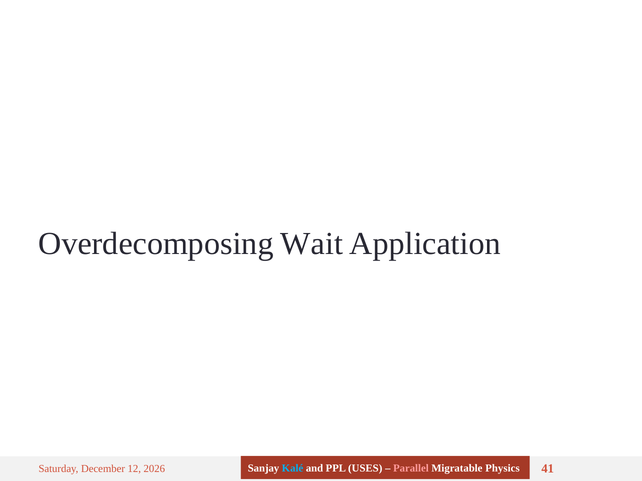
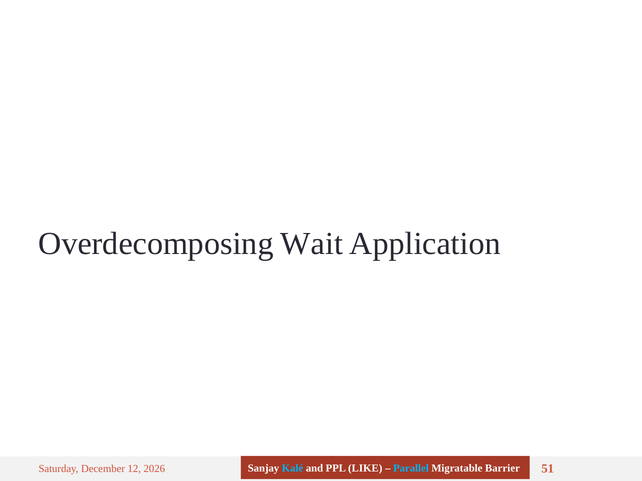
USES: USES -> LIKE (365, 469)
Parallel colour: pink -> light blue (411, 469)
Physics: Physics -> Barrier (503, 469)
41: 41 -> 51 (548, 469)
